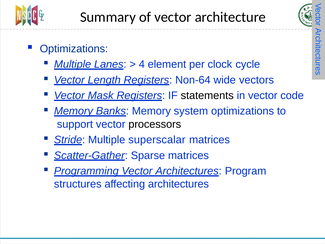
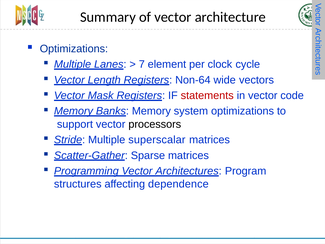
4: 4 -> 7 (142, 64)
statements colour: black -> red (207, 95)
affecting architectures: architectures -> dependence (178, 184)
